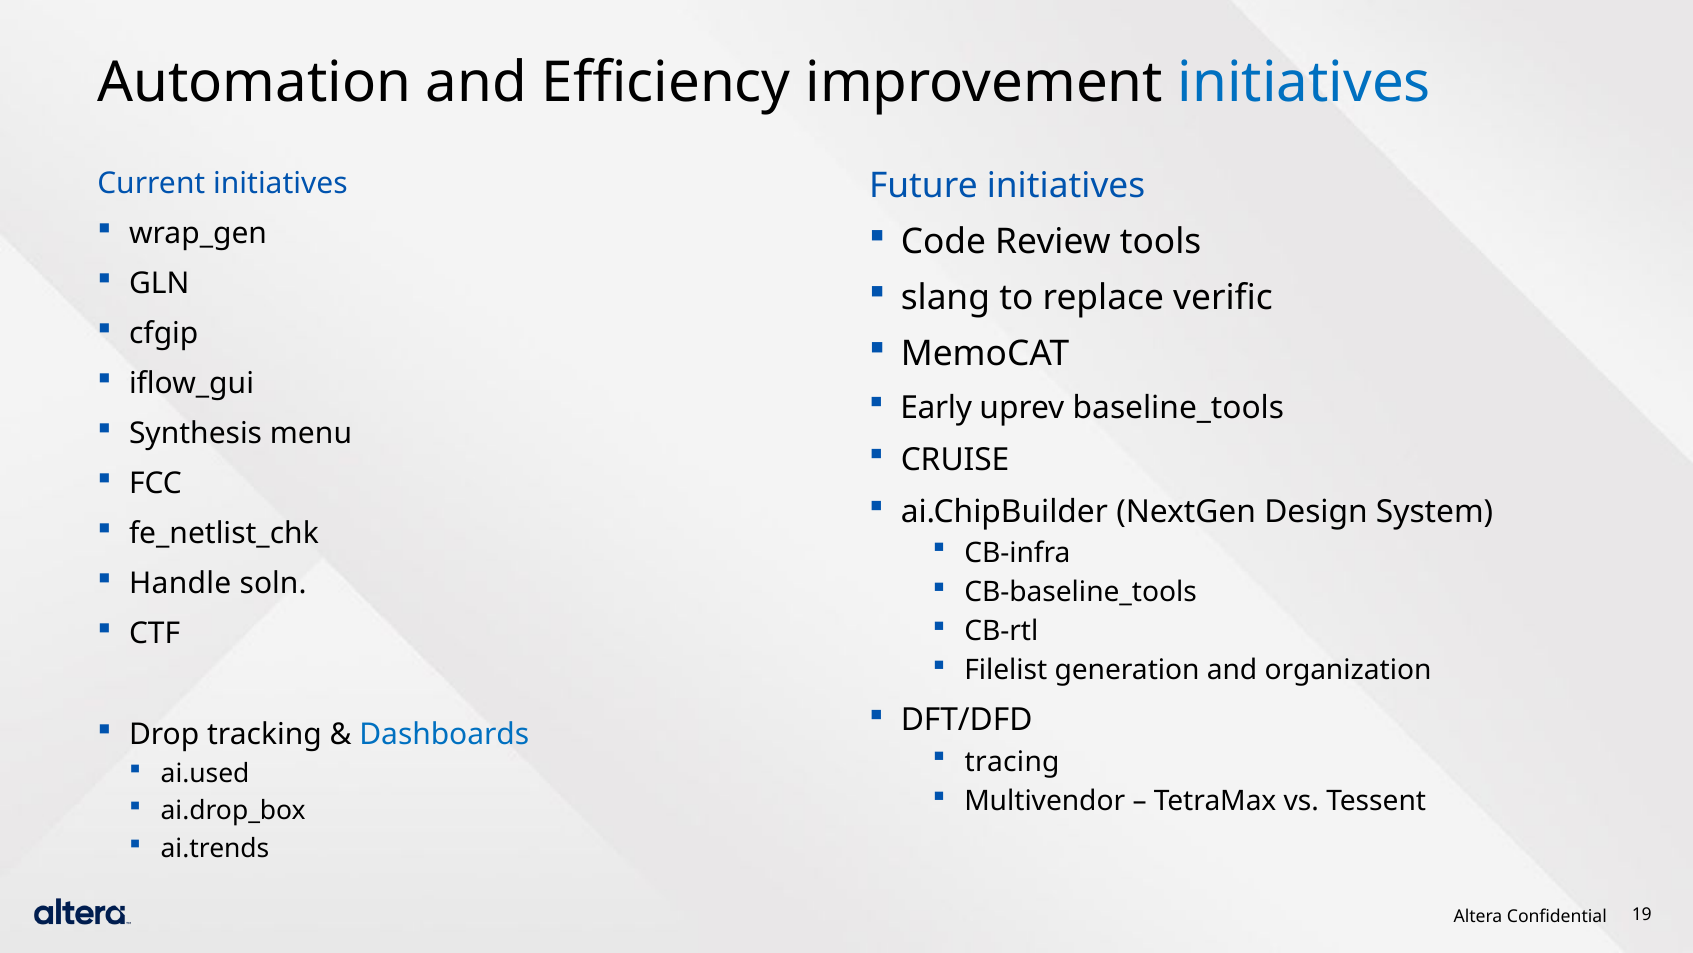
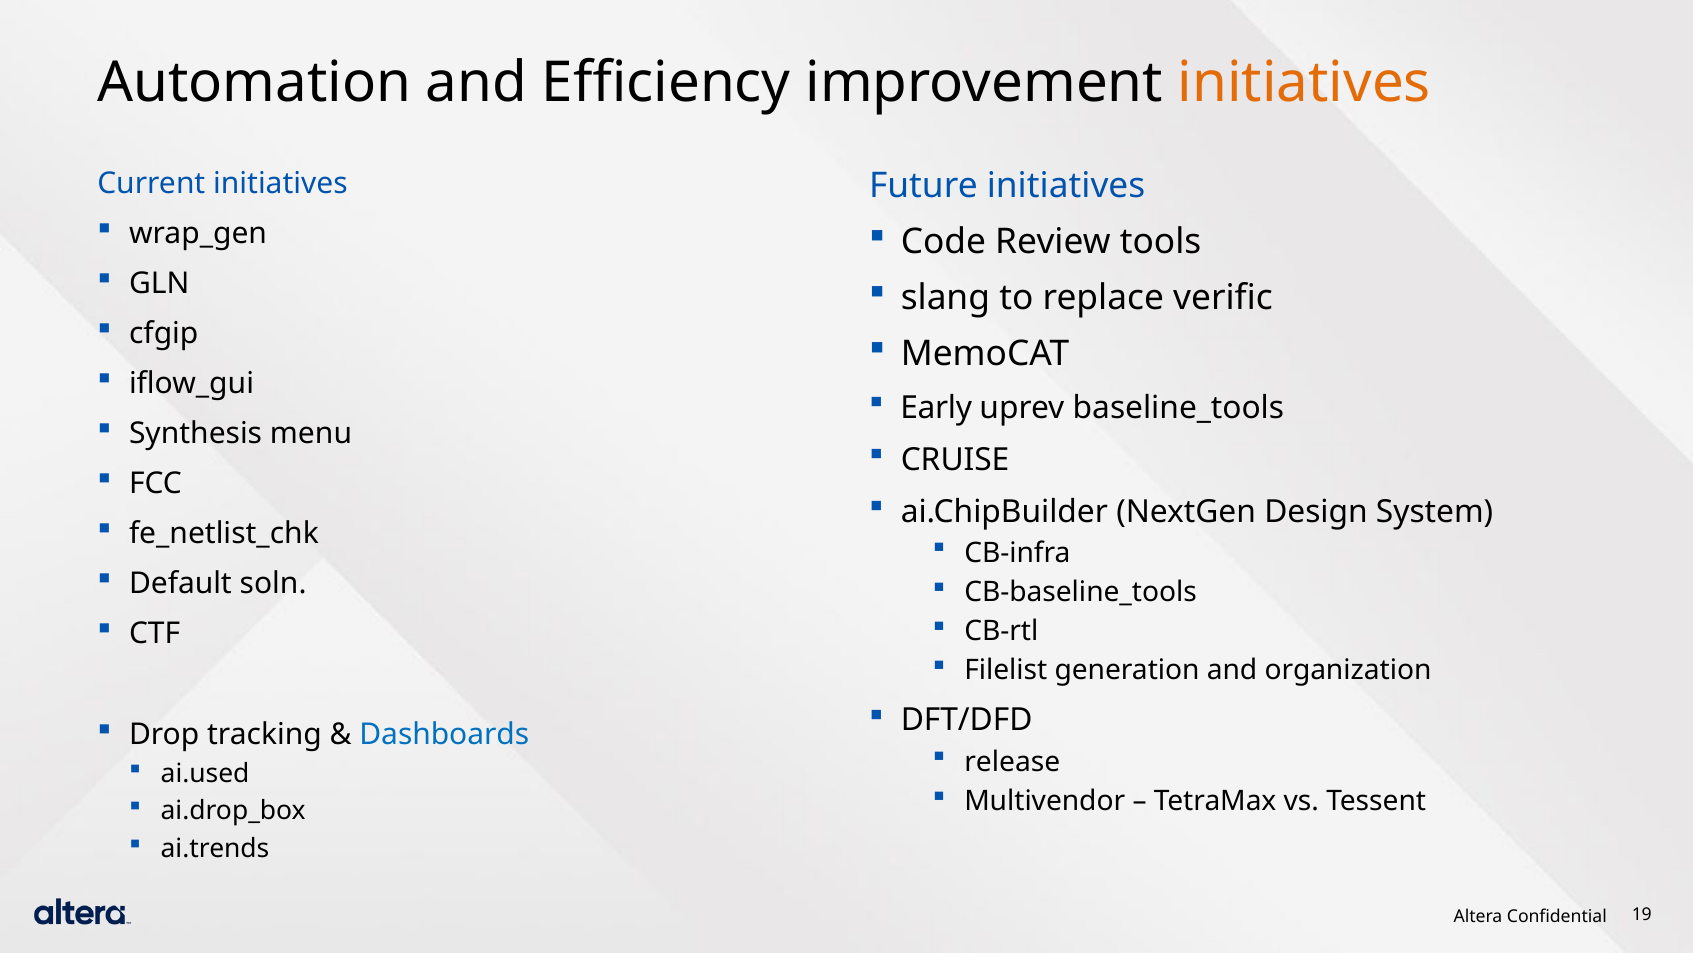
initiatives colour: blue -> orange (1304, 83)
Handle: Handle -> Default (180, 584)
tracing: tracing -> release (1012, 761)
